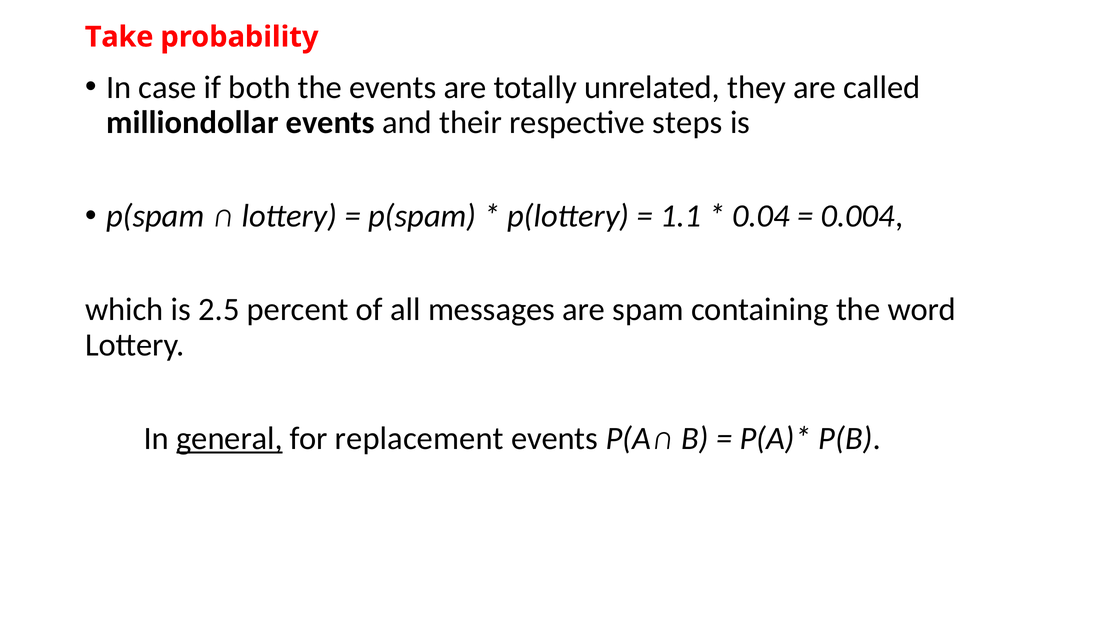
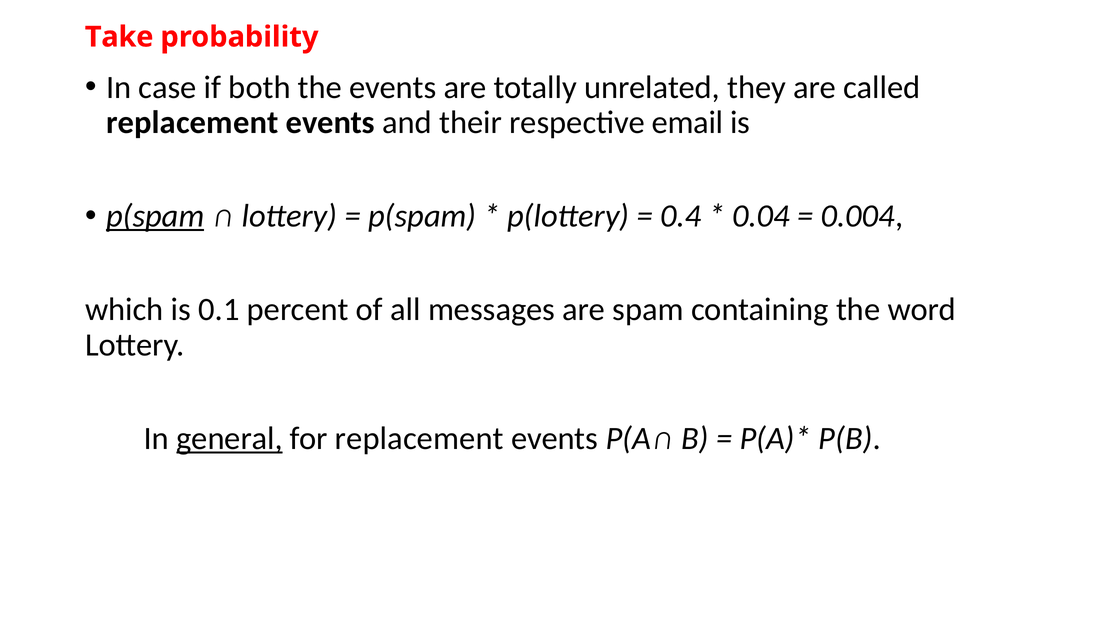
milliondollar: milliondollar -> replacement (192, 122)
steps: steps -> email (688, 122)
p(spam underline: none -> present (155, 216)
1.1: 1.1 -> 0.4 (681, 216)
2.5: 2.5 -> 0.1 (219, 310)
